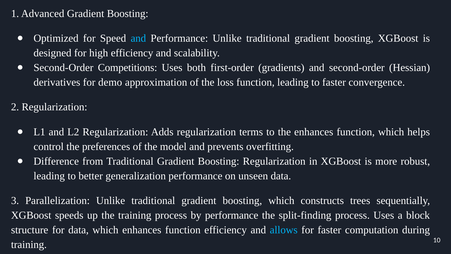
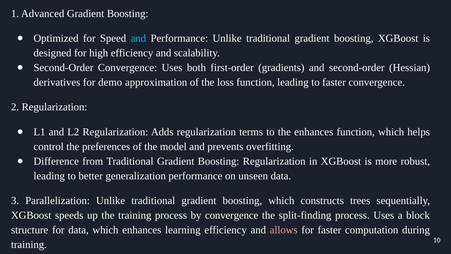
Second-Order Competitions: Competitions -> Convergence (128, 68)
by performance: performance -> convergence (232, 215)
which enhances function: function -> learning (183, 230)
allows colour: light blue -> pink (284, 230)
